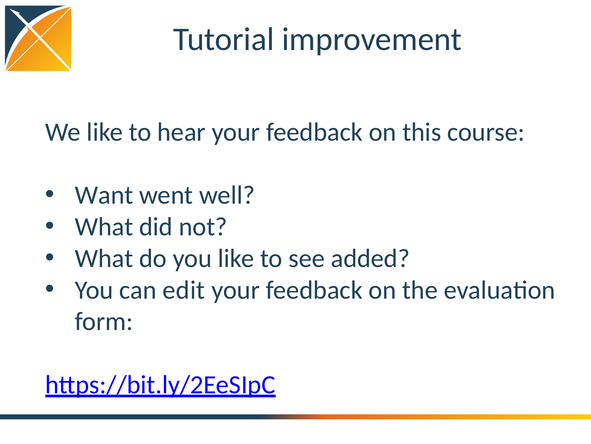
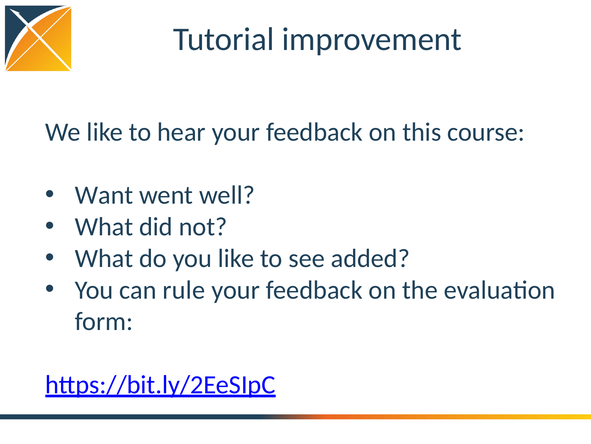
edit: edit -> rule (184, 290)
